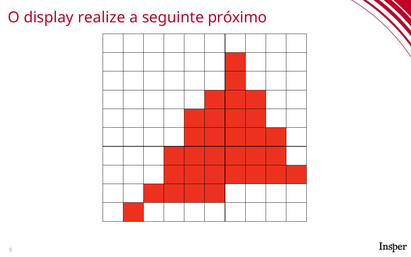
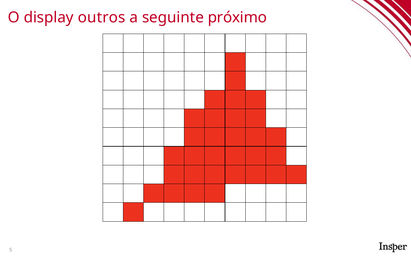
realize: realize -> outros (102, 17)
